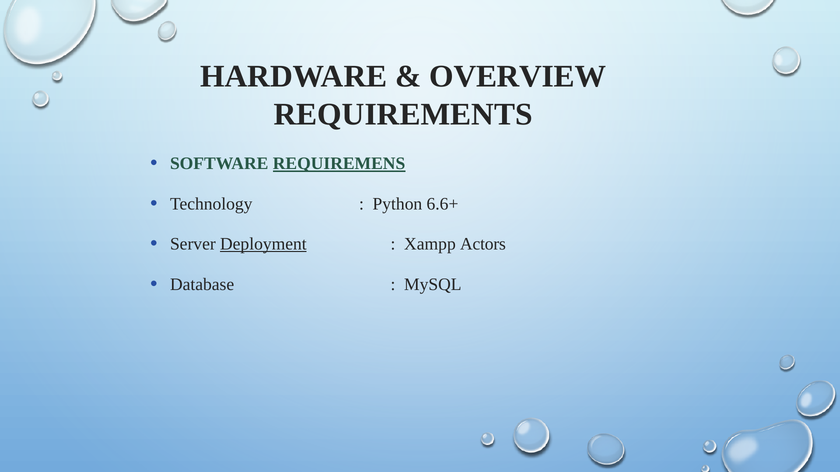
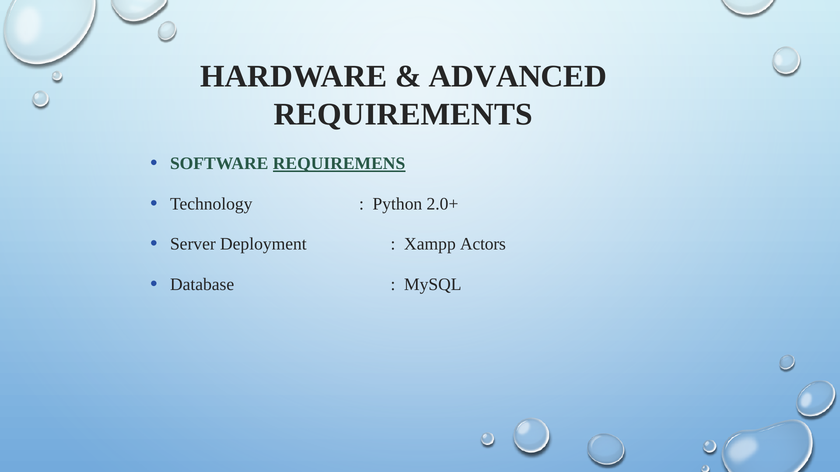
OVERVIEW: OVERVIEW -> ADVANCED (518, 76)
6.6+: 6.6+ -> 2.0+ (442, 204)
Deployment underline: present -> none (263, 244)
